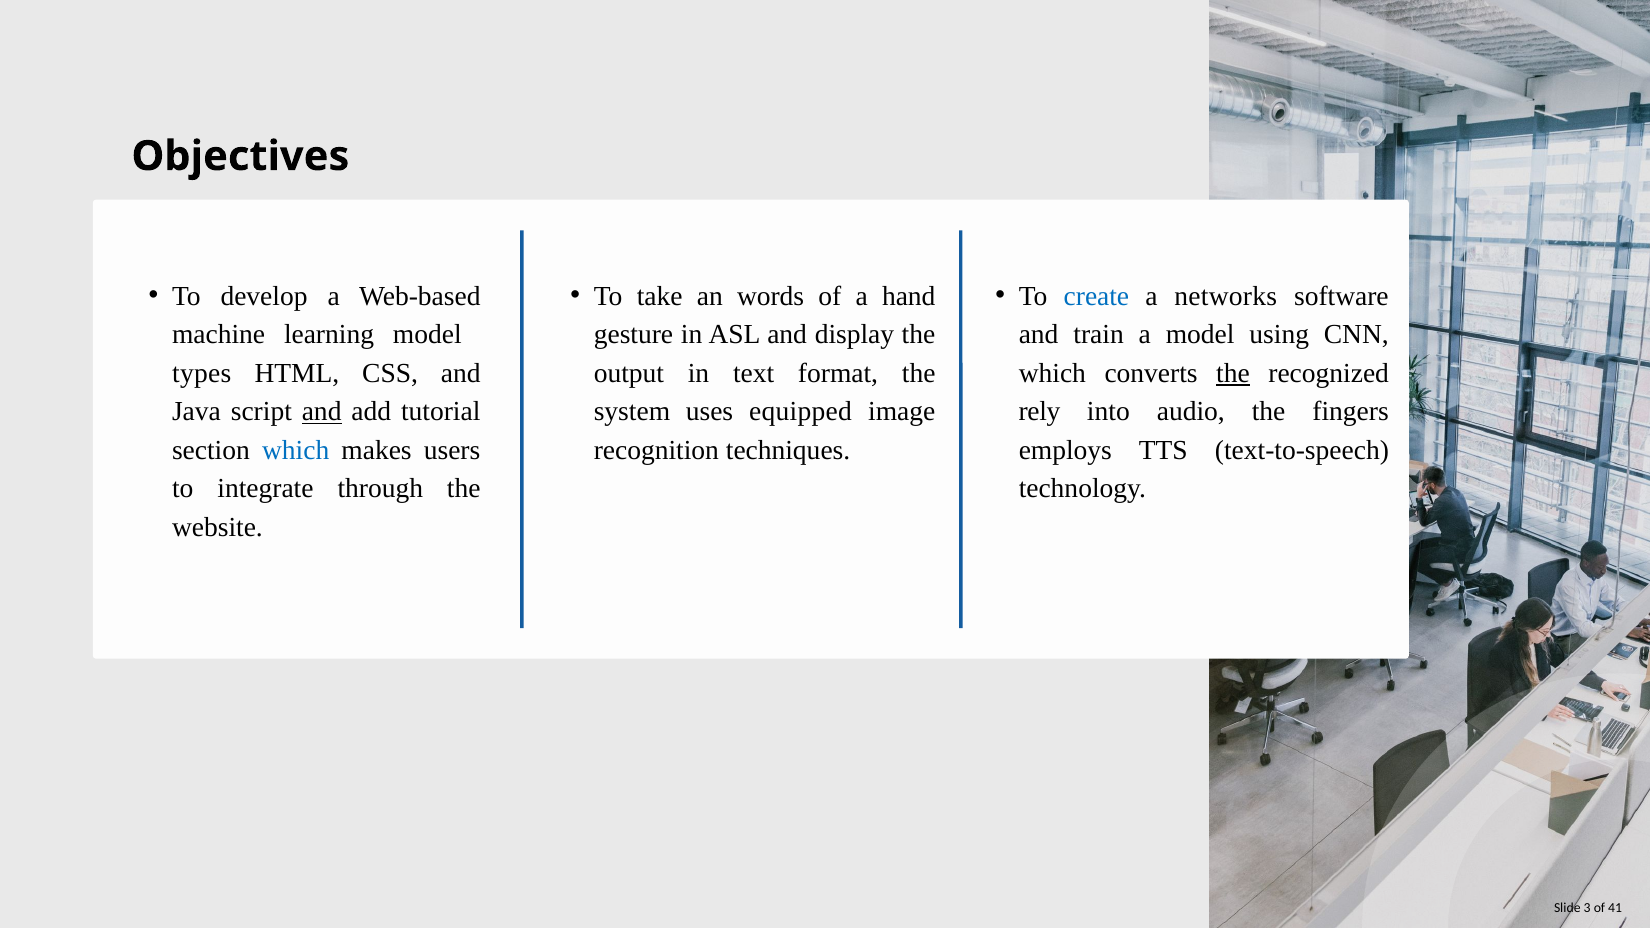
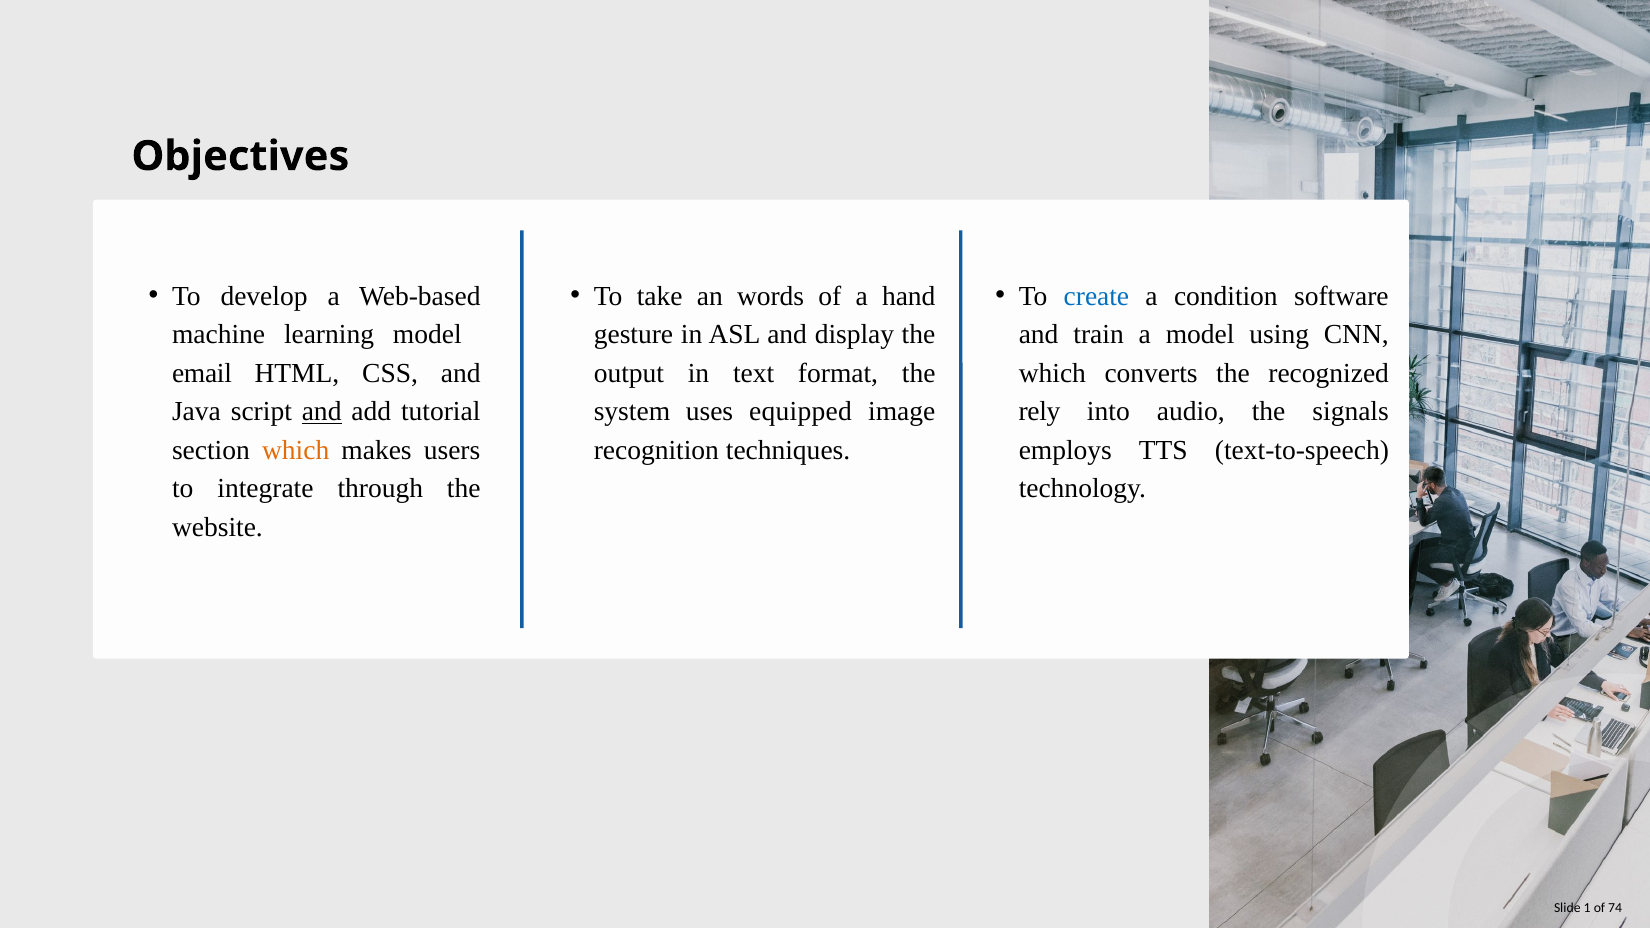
networks: networks -> condition (1226, 296)
types: types -> email (202, 373)
the underline: present -> none (1233, 373)
fingers: fingers -> signals (1351, 412)
which colour: blue -> orange (296, 450)
3: 3 -> 1 (1587, 908)
41: 41 -> 74 (1615, 908)
